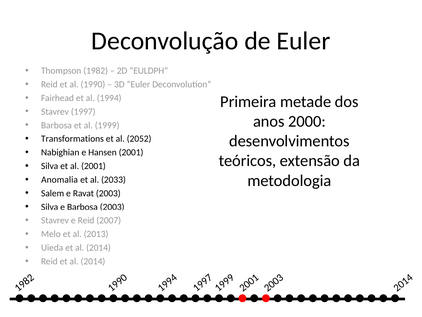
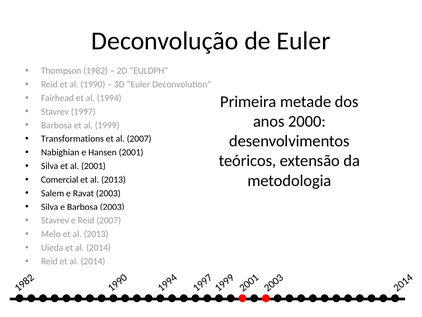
al 2052: 2052 -> 2007 (139, 139)
Anomalia: Anomalia -> Comercial (60, 179)
2033: 2033 -> 2013 (113, 179)
